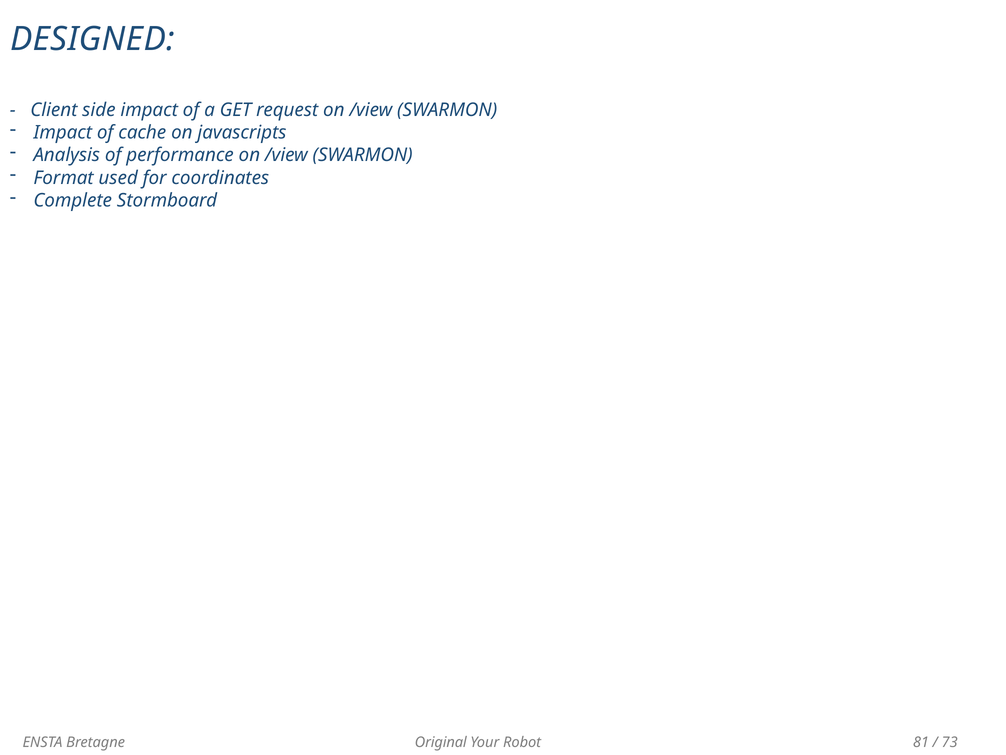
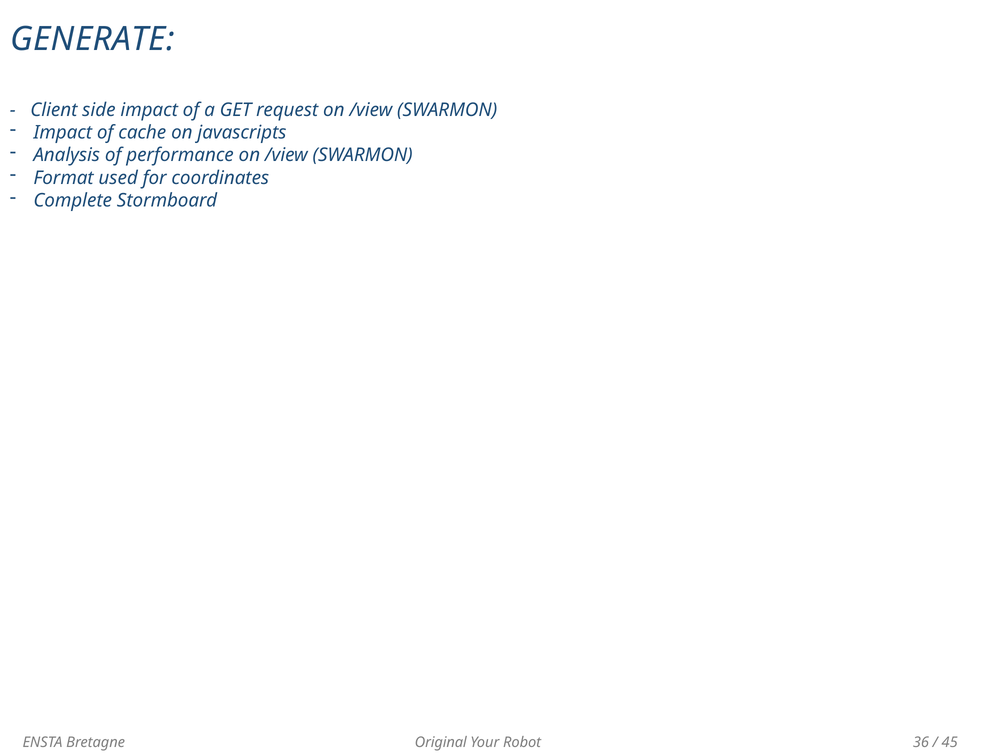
DESIGNED: DESIGNED -> GENERATE (92, 39)
81: 81 -> 36 (921, 742)
73: 73 -> 45 (950, 742)
